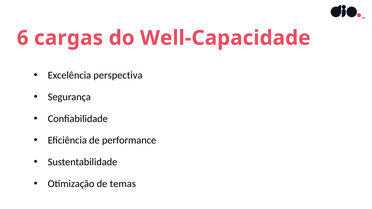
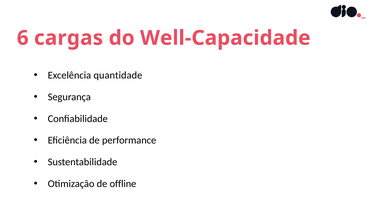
perspectiva: perspectiva -> quantidade (118, 75)
temas: temas -> offline (123, 184)
